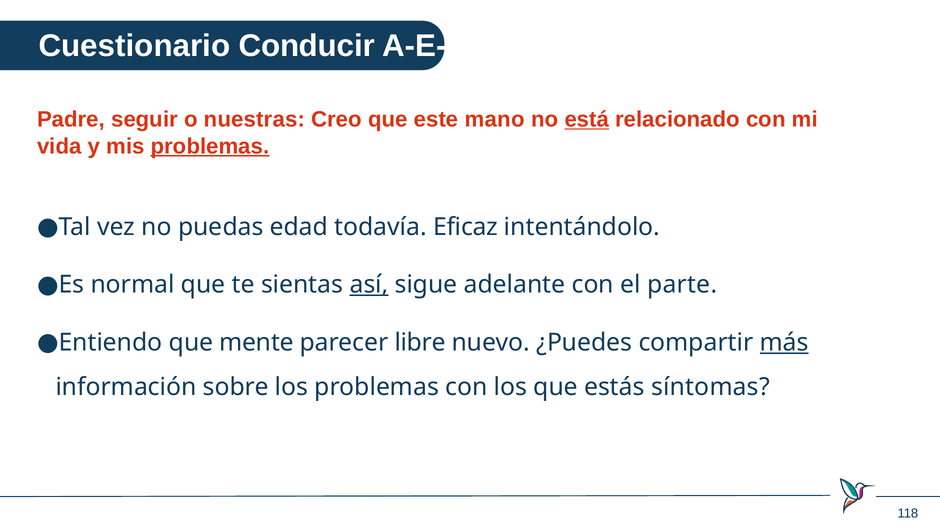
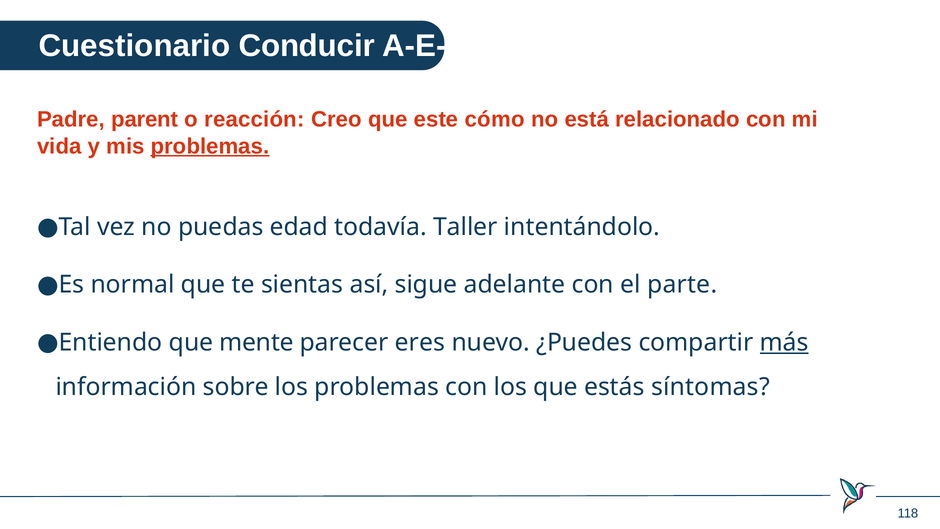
seguir: seguir -> parent (145, 119)
nuestras: nuestras -> reacción (254, 119)
mano: mano -> cómo (495, 119)
está underline: present -> none (587, 119)
Eficaz: Eficaz -> Taller (465, 227)
así underline: present -> none (369, 285)
libre: libre -> eres (420, 342)
